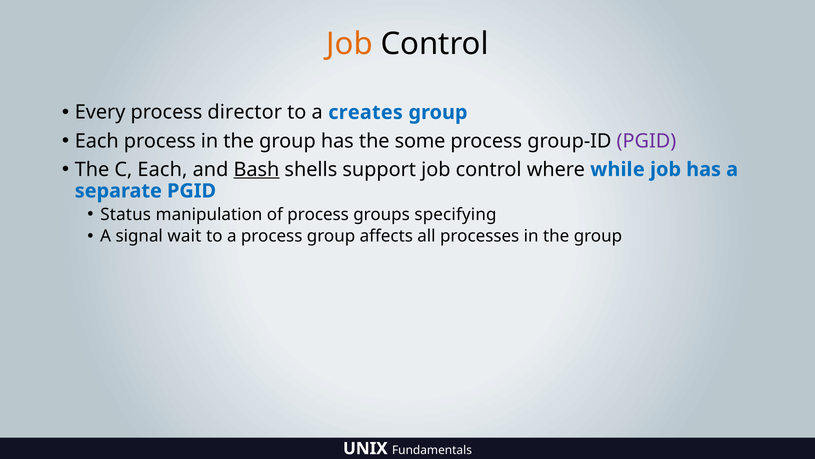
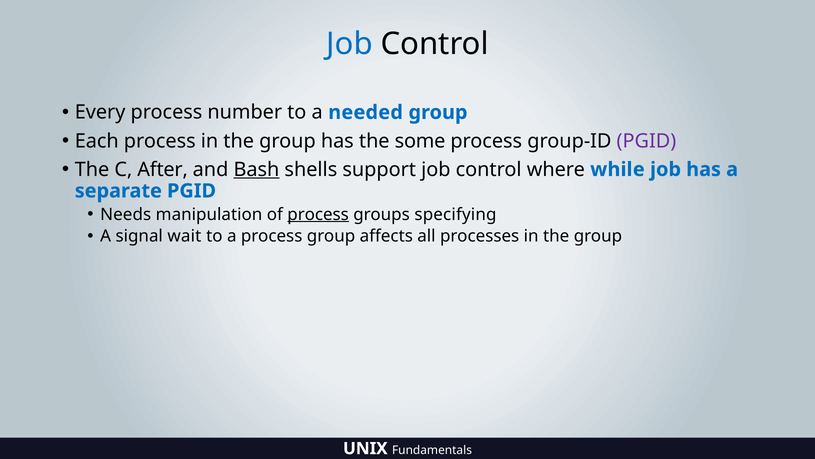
Job colour: orange -> blue (350, 44)
director: director -> number (245, 112)
creates: creates -> needed (366, 112)
C Each: Each -> After (163, 169)
Status: Status -> Needs (126, 214)
process underline: none -> present (318, 214)
